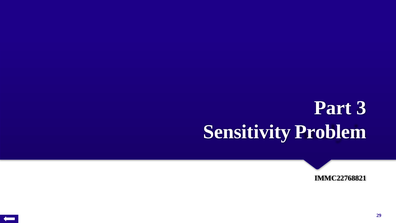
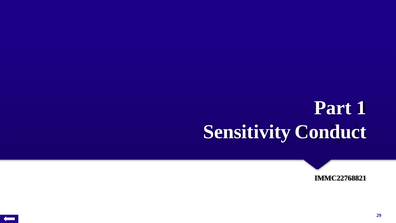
3: 3 -> 1 (361, 108)
Problem: Problem -> Conduct (331, 132)
